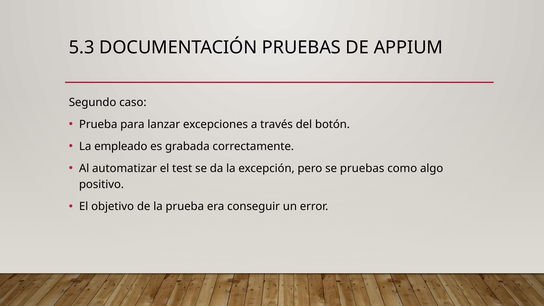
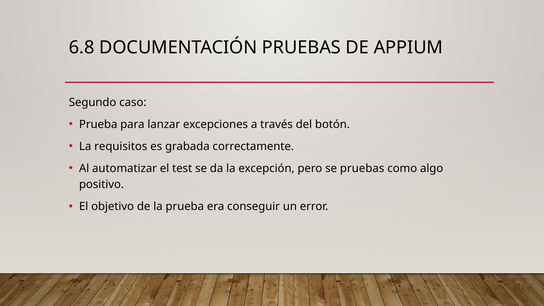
5.3: 5.3 -> 6.8 (82, 48)
empleado: empleado -> requisitos (121, 146)
